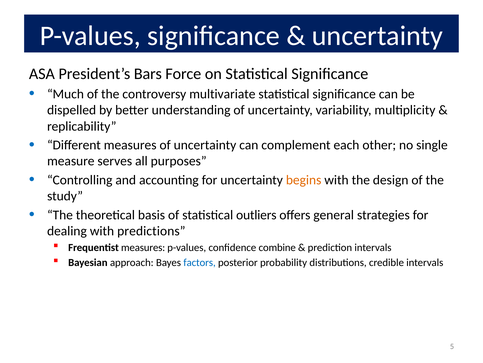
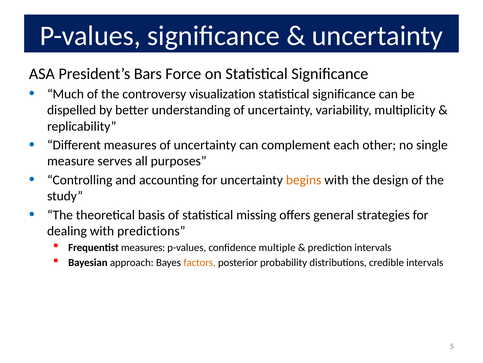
multivariate: multivariate -> visualization (222, 94)
outliers: outliers -> missing (256, 215)
combine: combine -> multiple (277, 247)
factors colour: blue -> orange (200, 262)
